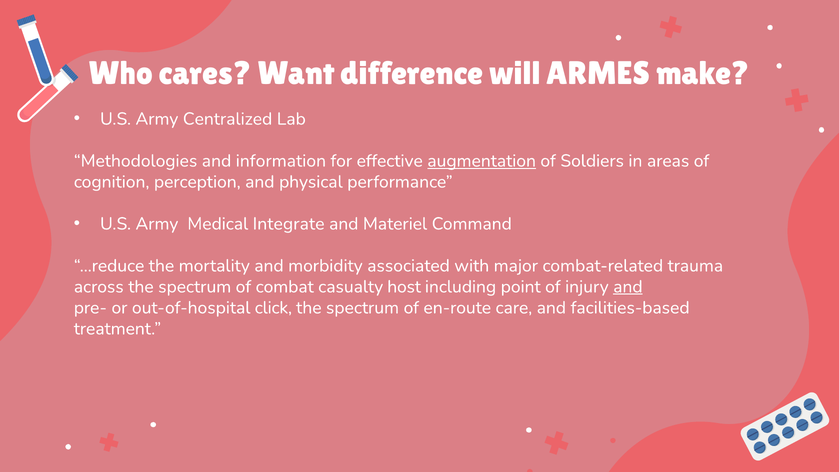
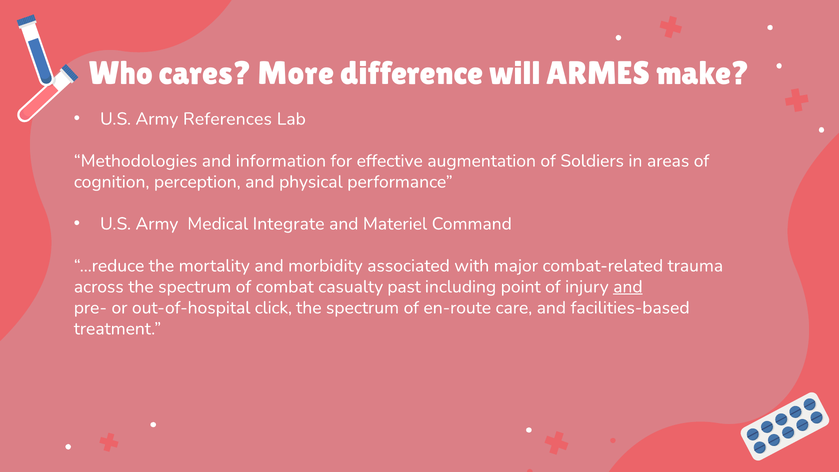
Want: Want -> More (296, 74)
Centralized: Centralized -> References (227, 119)
augmentation underline: present -> none (482, 161)
host: host -> past (404, 287)
